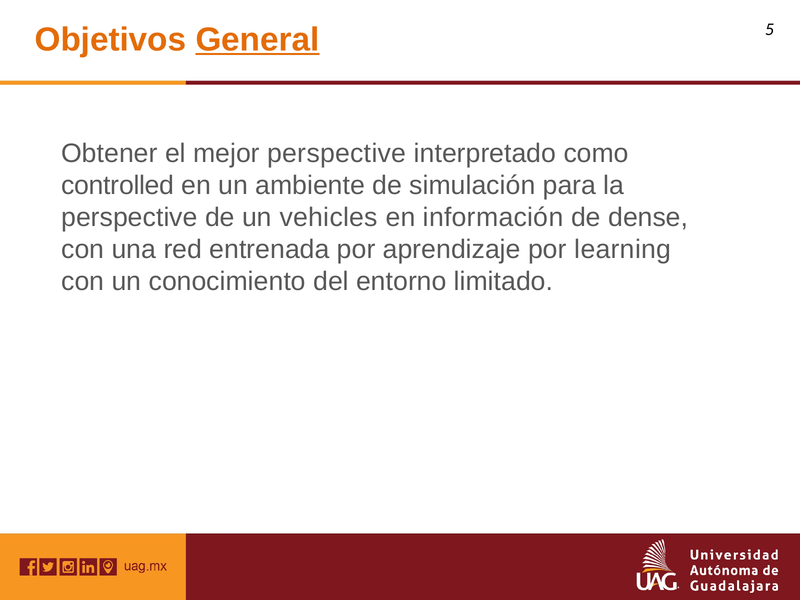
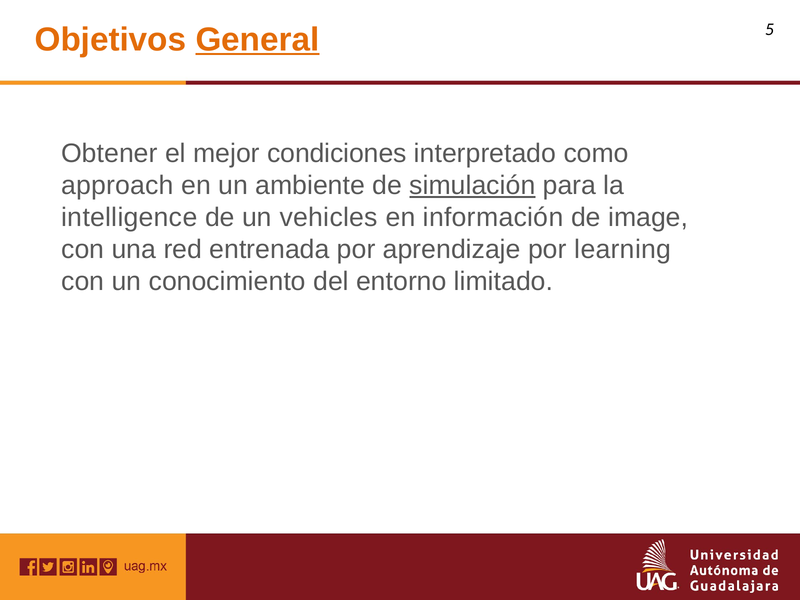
mejor perspective: perspective -> condiciones (337, 154)
controlled: controlled -> approach (117, 186)
simulación underline: none -> present (472, 186)
perspective: perspective -> intelligence (129, 218)
dense: dense -> image (648, 218)
